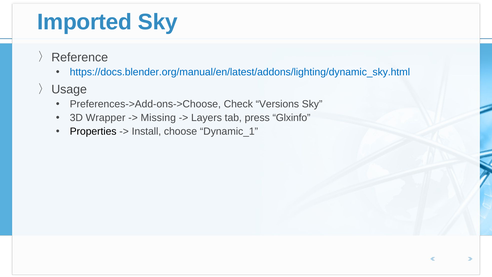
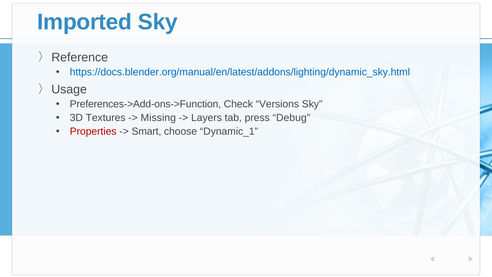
Preferences->Add-ons->Choose: Preferences->Add-ons->Choose -> Preferences->Add-ons->Function (145, 104)
Wrapper: Wrapper -> Textures (106, 118)
Glxinfo: Glxinfo -> Debug (291, 118)
Properties colour: black -> red (93, 131)
Install: Install -> Smart (146, 131)
